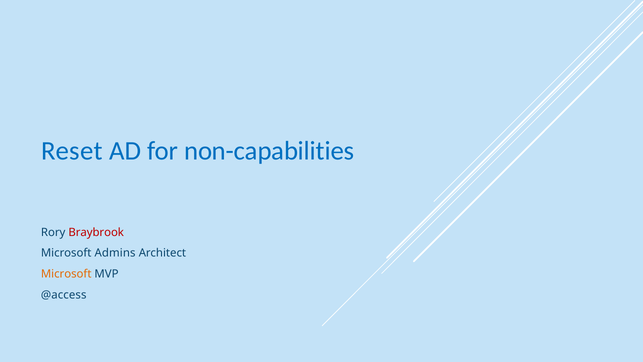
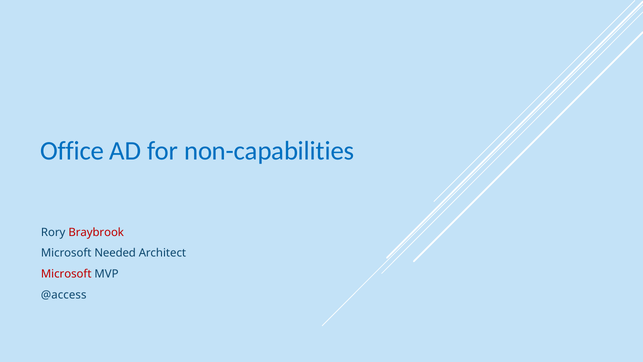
Reset: Reset -> Office (72, 151)
Admins: Admins -> Needed (115, 253)
Microsoft colour: orange -> red (66, 274)
